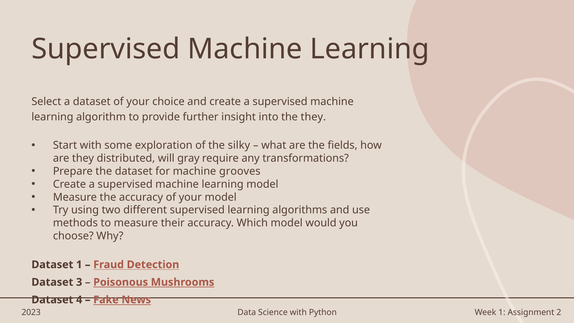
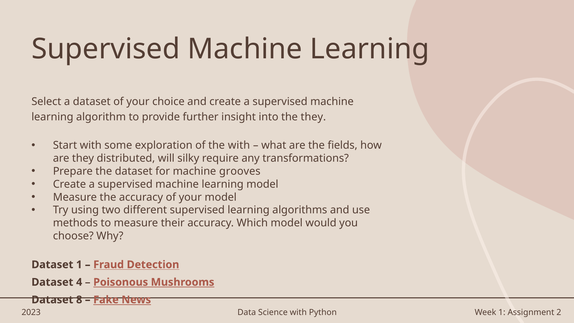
the silky: silky -> with (239, 145)
gray: gray -> silky (188, 158)
3: 3 -> 4 (79, 282)
4: 4 -> 8 (79, 300)
